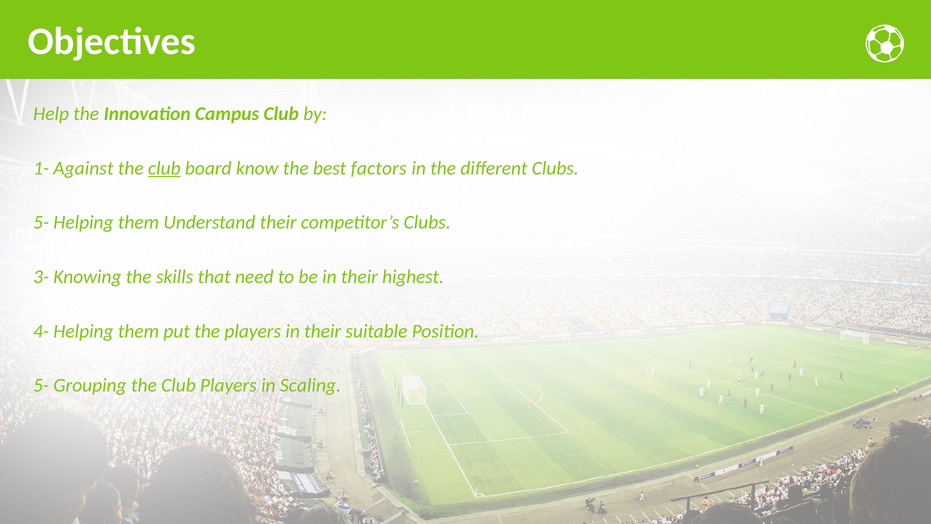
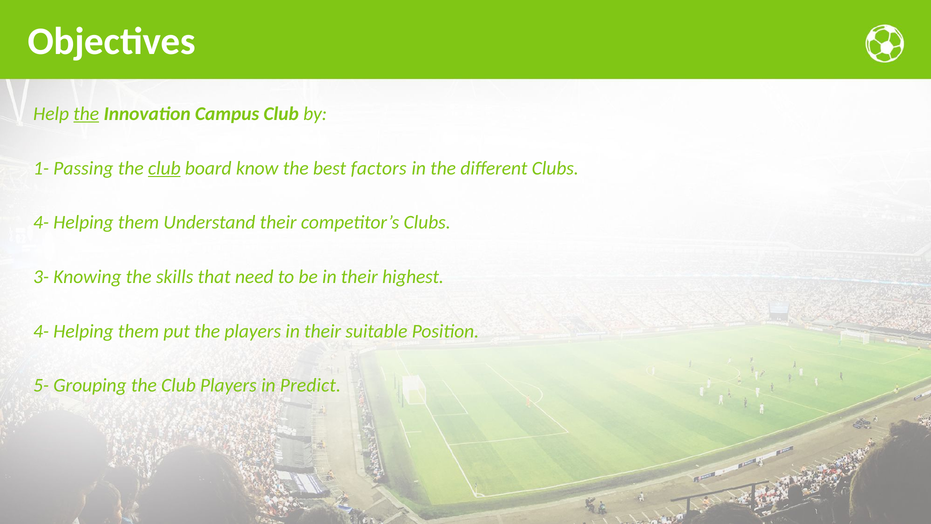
the underline: none -> present (86, 114)
Against: Against -> Passing (83, 168)
5-: 5- -> 4- (41, 222)
Scaling: Scaling -> Predict (310, 385)
